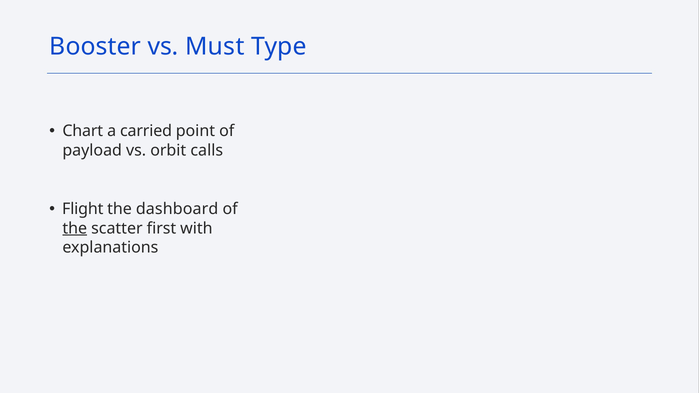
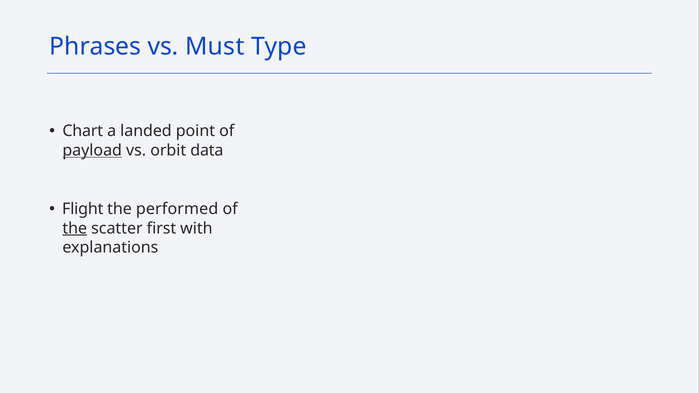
Booster: Booster -> Phrases (95, 47)
carried: carried -> landed (146, 131)
payload underline: none -> present (92, 150)
calls: calls -> data (207, 150)
dashboard: dashboard -> performed (177, 209)
